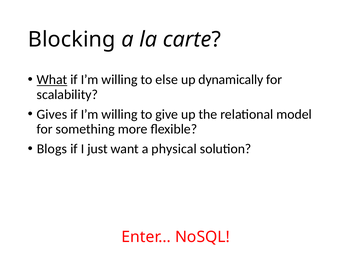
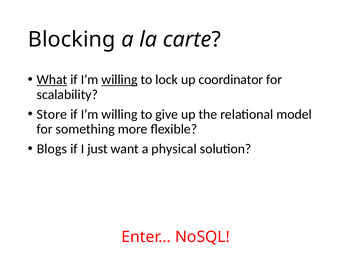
willing underline: none -> present (119, 80)
else: else -> lock (167, 80)
dynamically: dynamically -> coordinator (231, 80)
Gives: Gives -> Store (52, 114)
